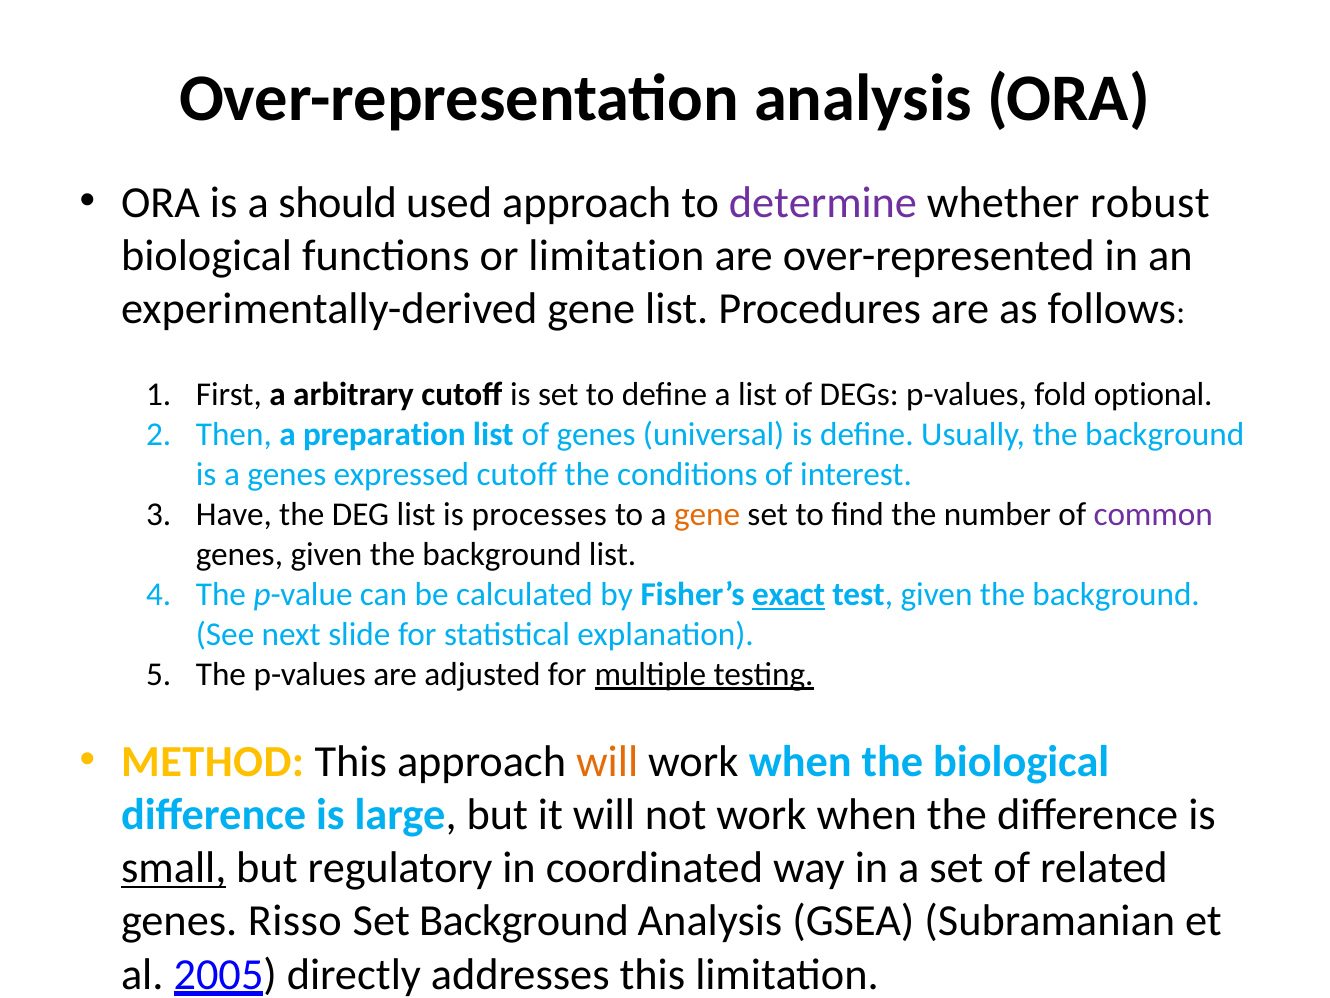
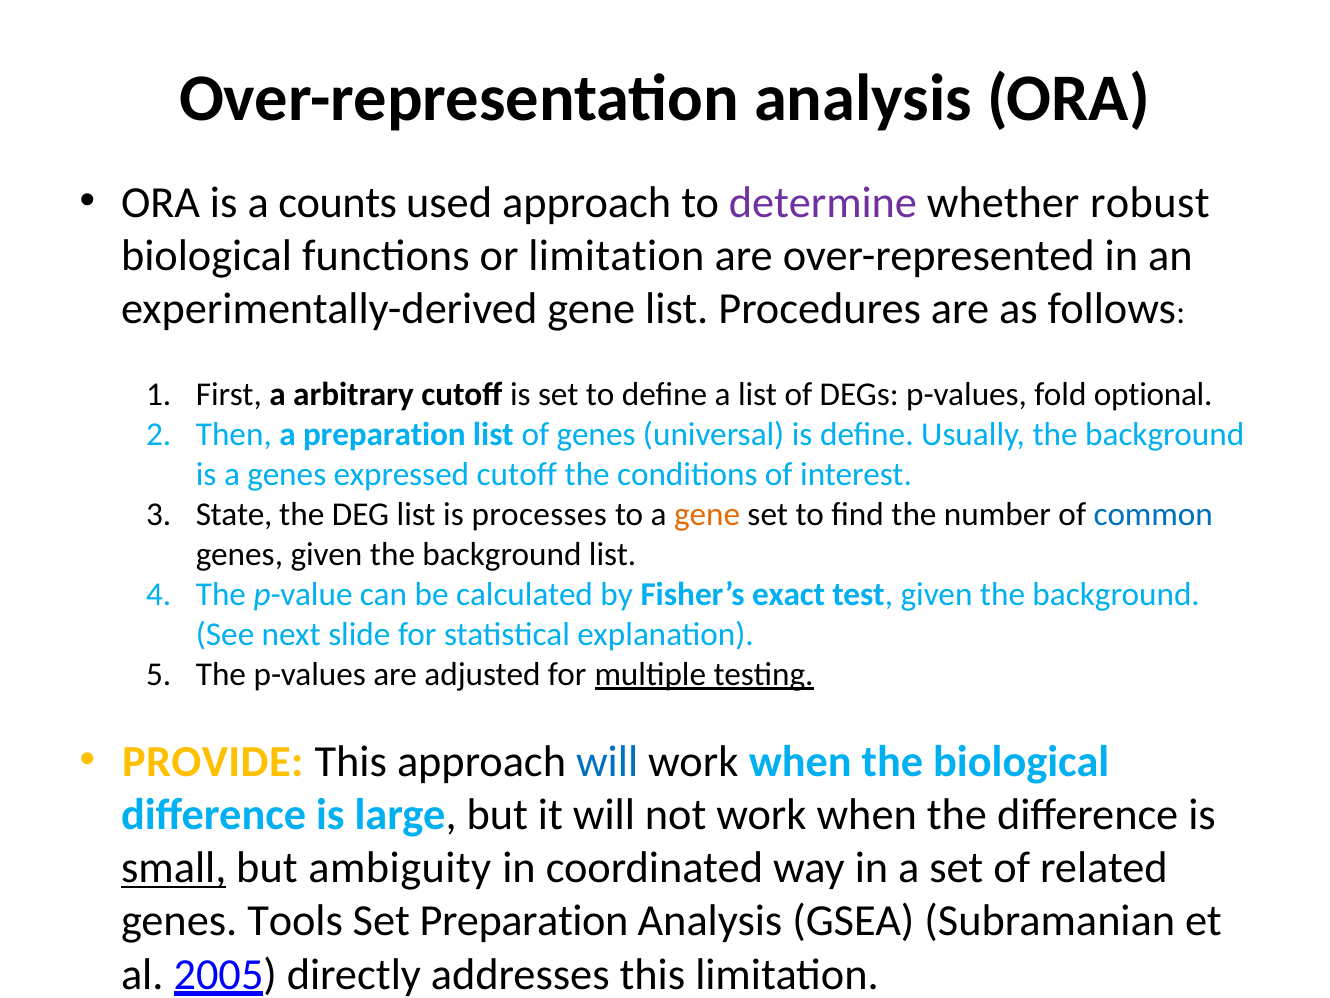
should: should -> counts (338, 203)
Have: Have -> State (234, 514)
common colour: purple -> blue (1153, 514)
exact underline: present -> none (789, 594)
METHOD: METHOD -> PROVIDE (213, 761)
will colour: orange -> blue (607, 761)
regulatory: regulatory -> ambiguity (400, 868)
Risso: Risso -> Tools (295, 921)
Set Background: Background -> Preparation (524, 921)
